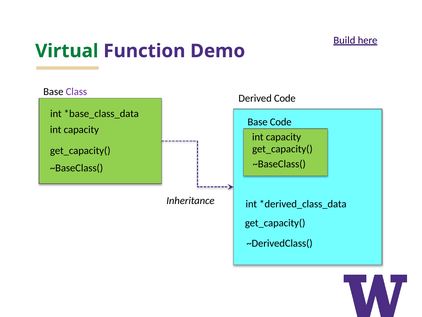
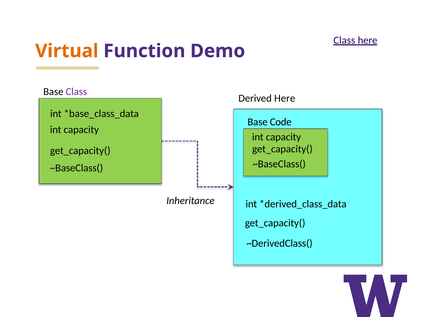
Build: Build -> Class (344, 40)
Virtual colour: green -> orange (67, 51)
Derived Code: Code -> Here (285, 98)
